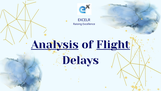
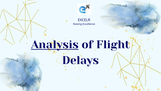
Flight underline: present -> none (113, 44)
